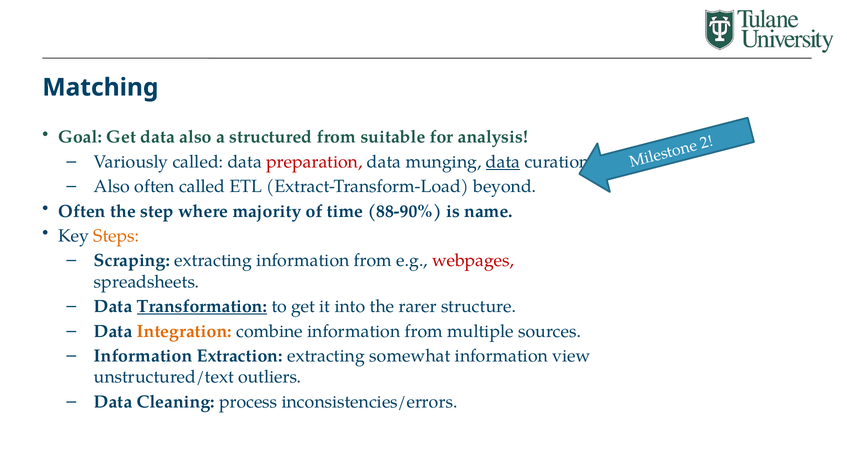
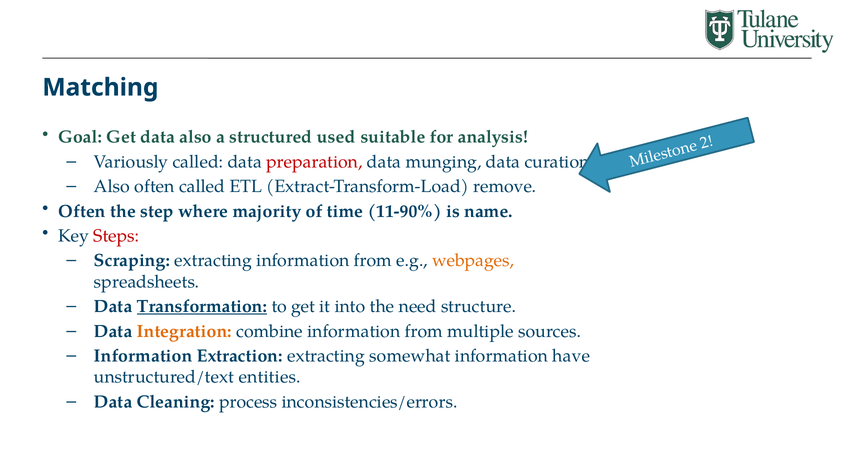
structured from: from -> used (336, 137)
data underline: present -> none (503, 162)
beyond: beyond -> remove (505, 187)
88-90%: 88-90% -> 11-90% (405, 211)
Steps colour: orange -> red (116, 236)
webpages colour: red -> orange (473, 261)
rarer: rarer -> need (418, 307)
view: view -> have (571, 356)
outliers: outliers -> entities (270, 377)
